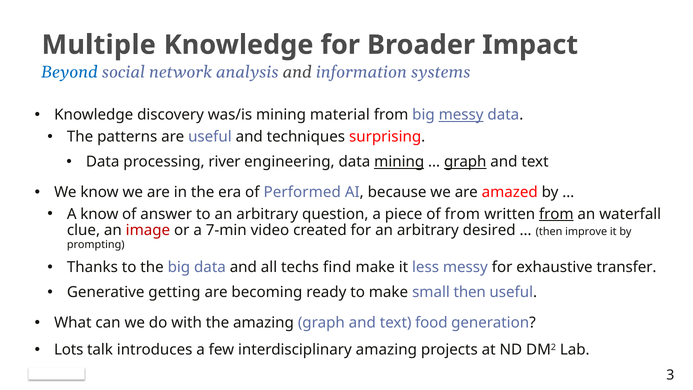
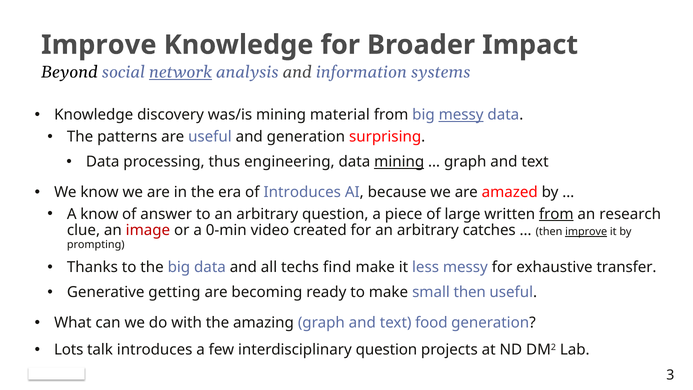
Multiple: Multiple -> Improve (99, 45)
Beyond colour: blue -> black (69, 72)
network underline: none -> present (181, 72)
and techniques: techniques -> generation (306, 137)
river: river -> thus (224, 162)
graph underline: present -> none (465, 162)
of Performed: Performed -> Introduces (302, 192)
of from: from -> large (463, 214)
waterfall: waterfall -> research (630, 214)
7-min: 7-min -> 0-min (226, 230)
desired: desired -> catches (489, 230)
improve underline: none -> present (586, 232)
interdisciplinary amazing: amazing -> question (386, 350)
